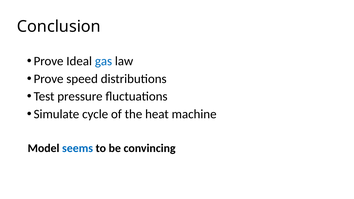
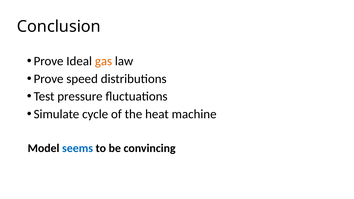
gas colour: blue -> orange (103, 61)
